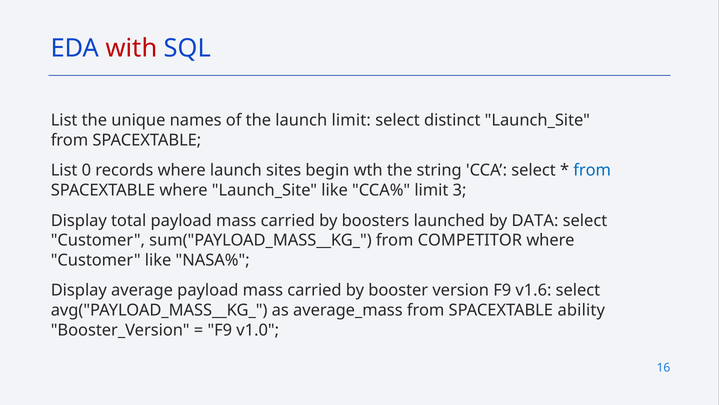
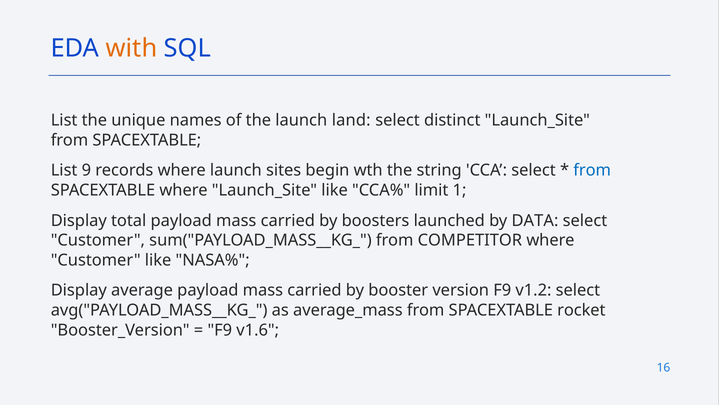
with colour: red -> orange (132, 48)
launch limit: limit -> land (351, 120)
0: 0 -> 9 (86, 170)
3: 3 -> 1 (460, 190)
v1.6: v1.6 -> v1.2 (533, 290)
ability: ability -> rocket (581, 310)
v1.0: v1.0 -> v1.6 (258, 330)
